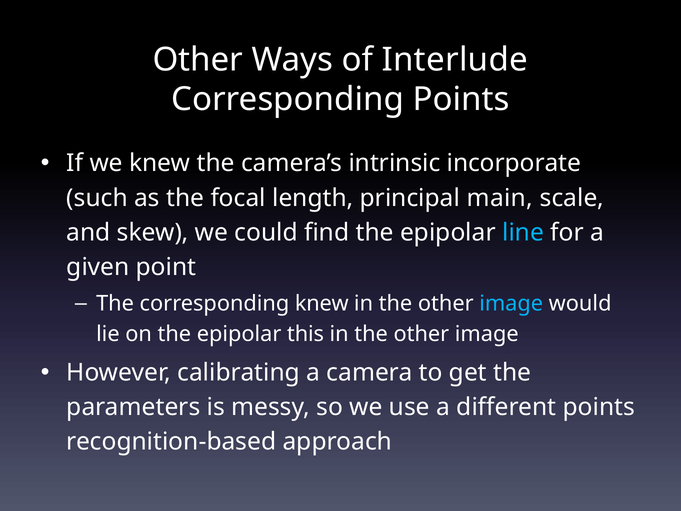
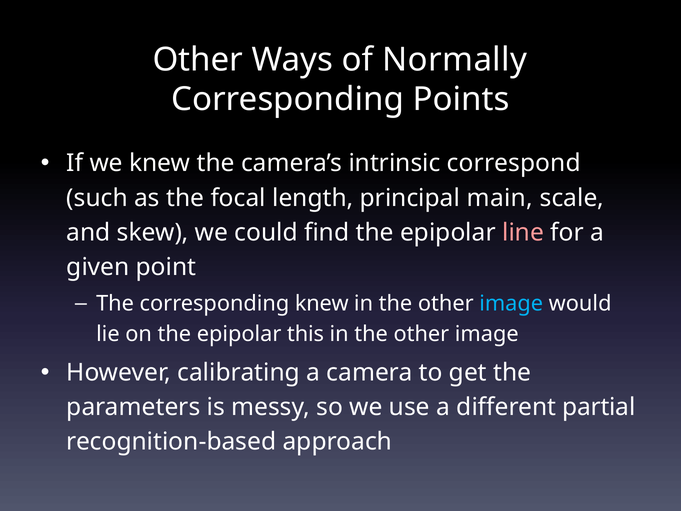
Interlude: Interlude -> Normally (455, 60)
incorporate: incorporate -> correspond (514, 163)
line colour: light blue -> pink (523, 232)
different points: points -> partial (599, 407)
